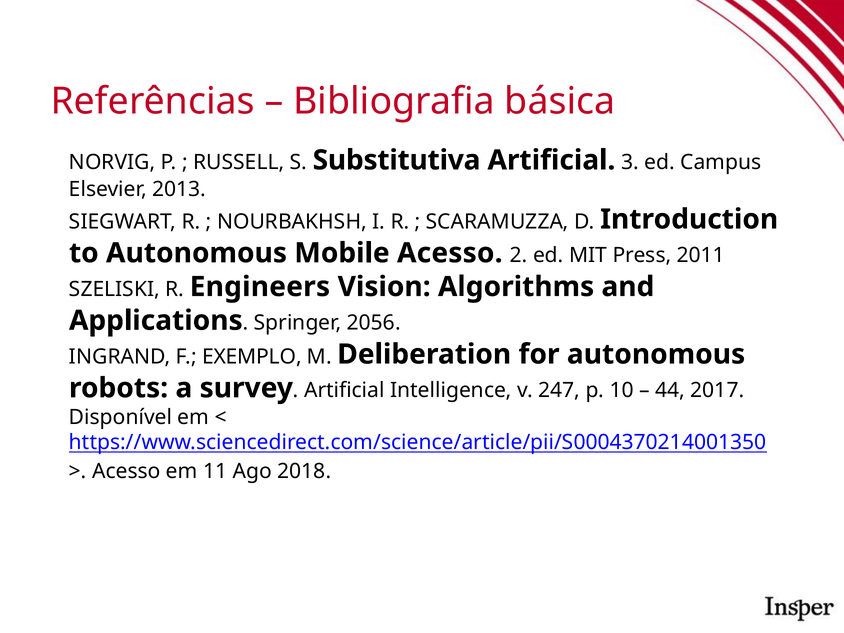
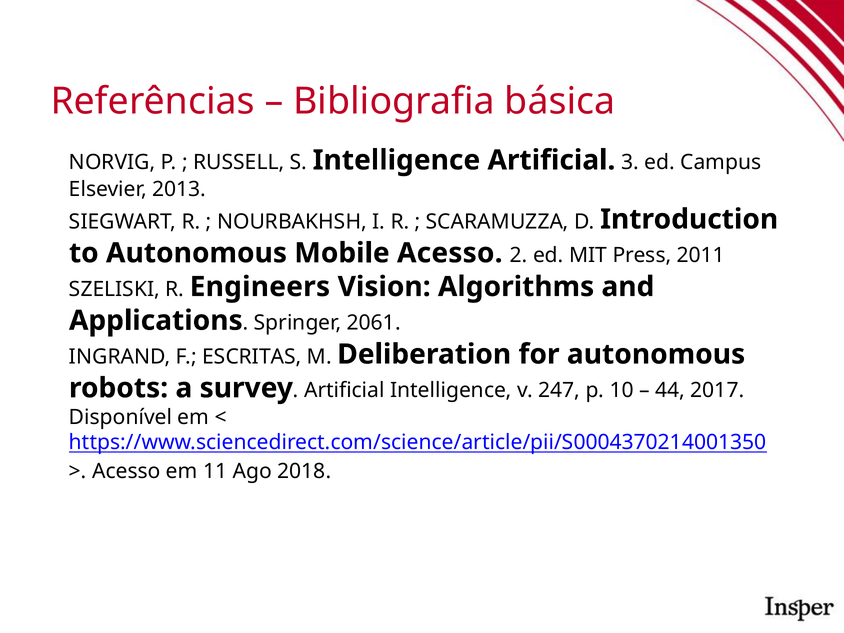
S Substitutiva: Substitutiva -> Intelligence (396, 160)
2056: 2056 -> 2061 (374, 323)
EXEMPLO: EXEMPLO -> ESCRITAS (252, 357)
